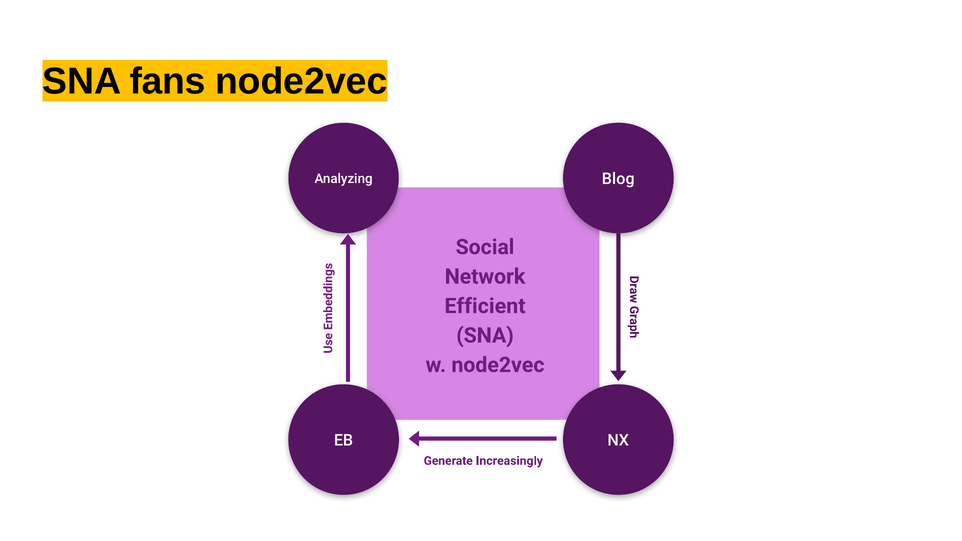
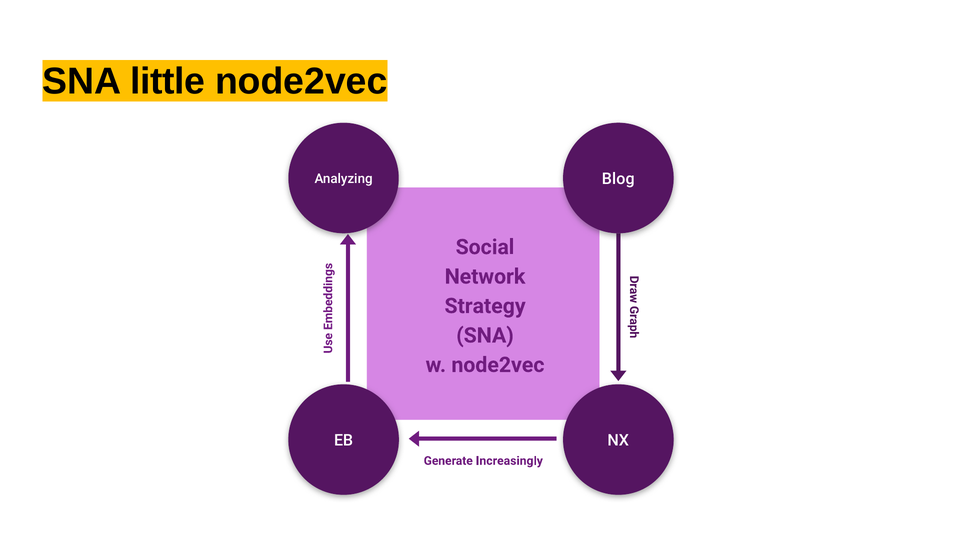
fans: fans -> little (168, 82)
Efficient: Efficient -> Strategy (485, 306)
